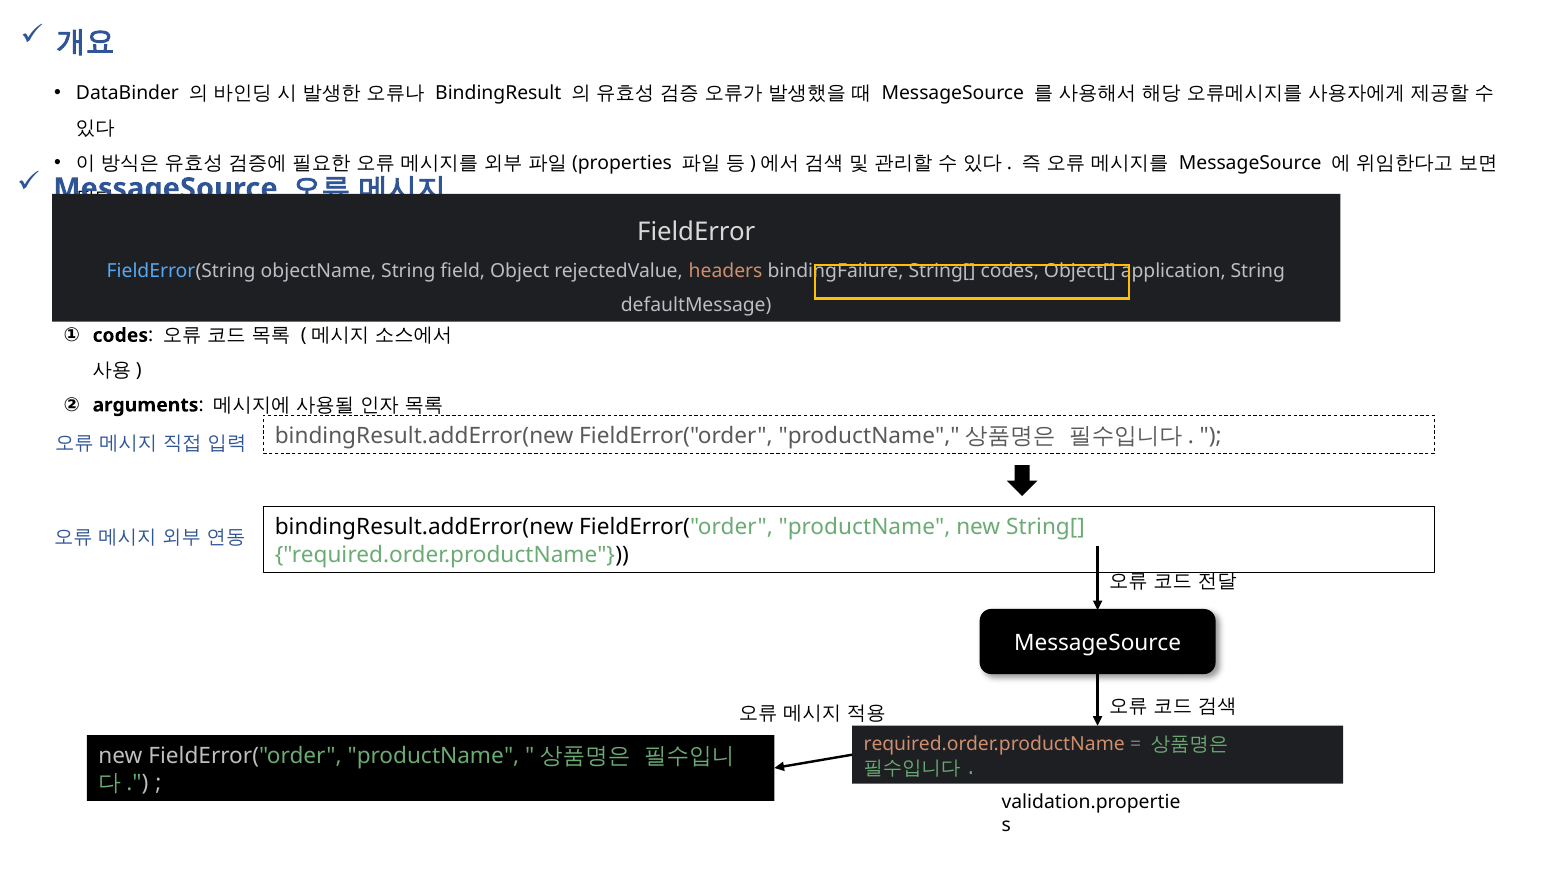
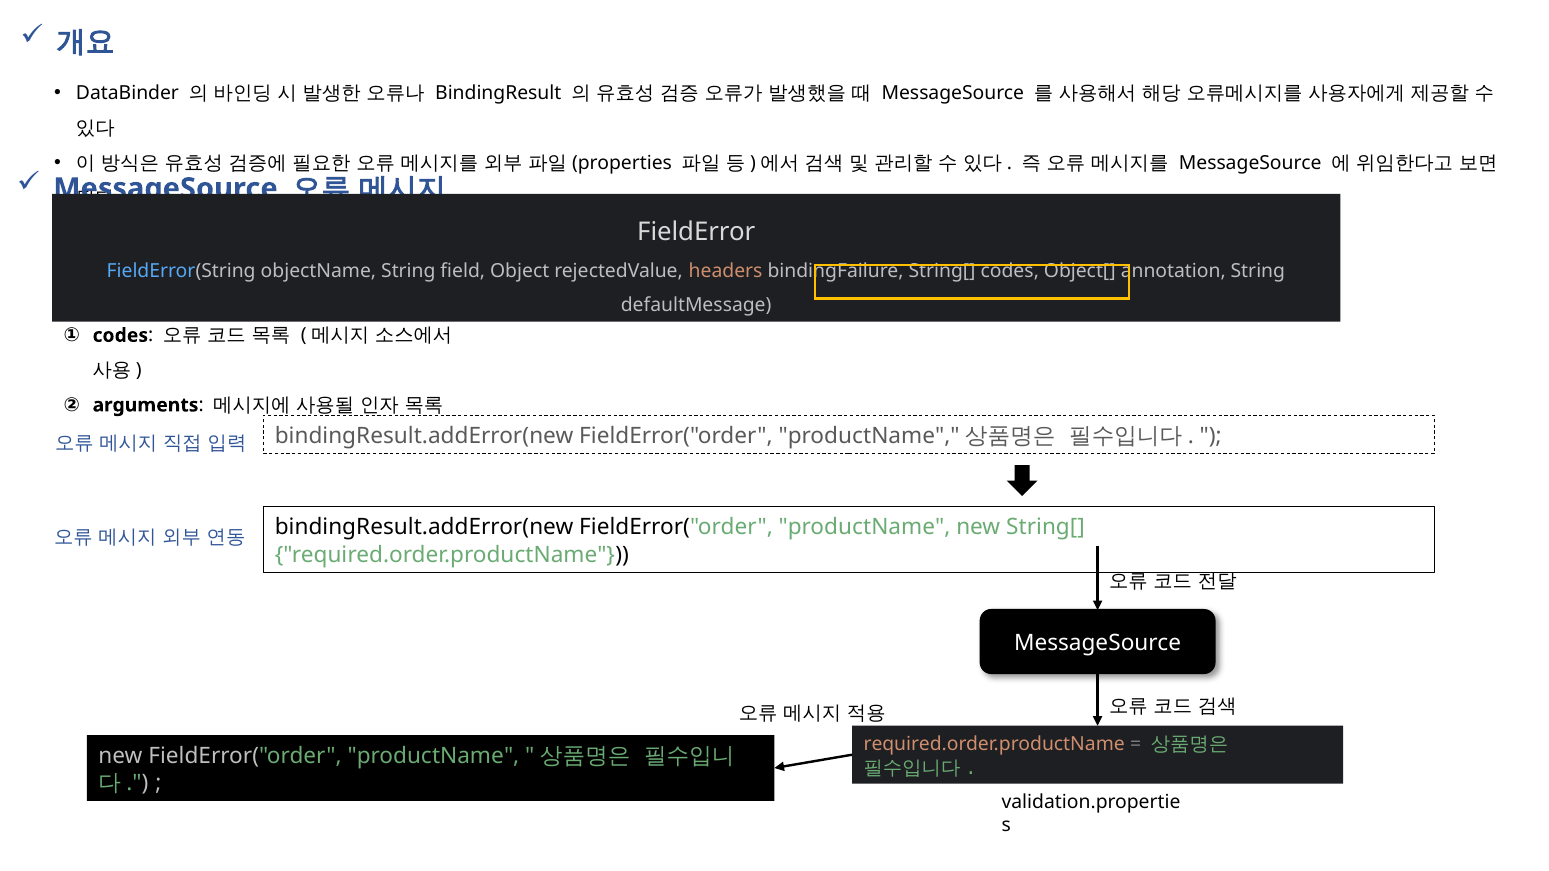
application: application -> annotation (1173, 271)
